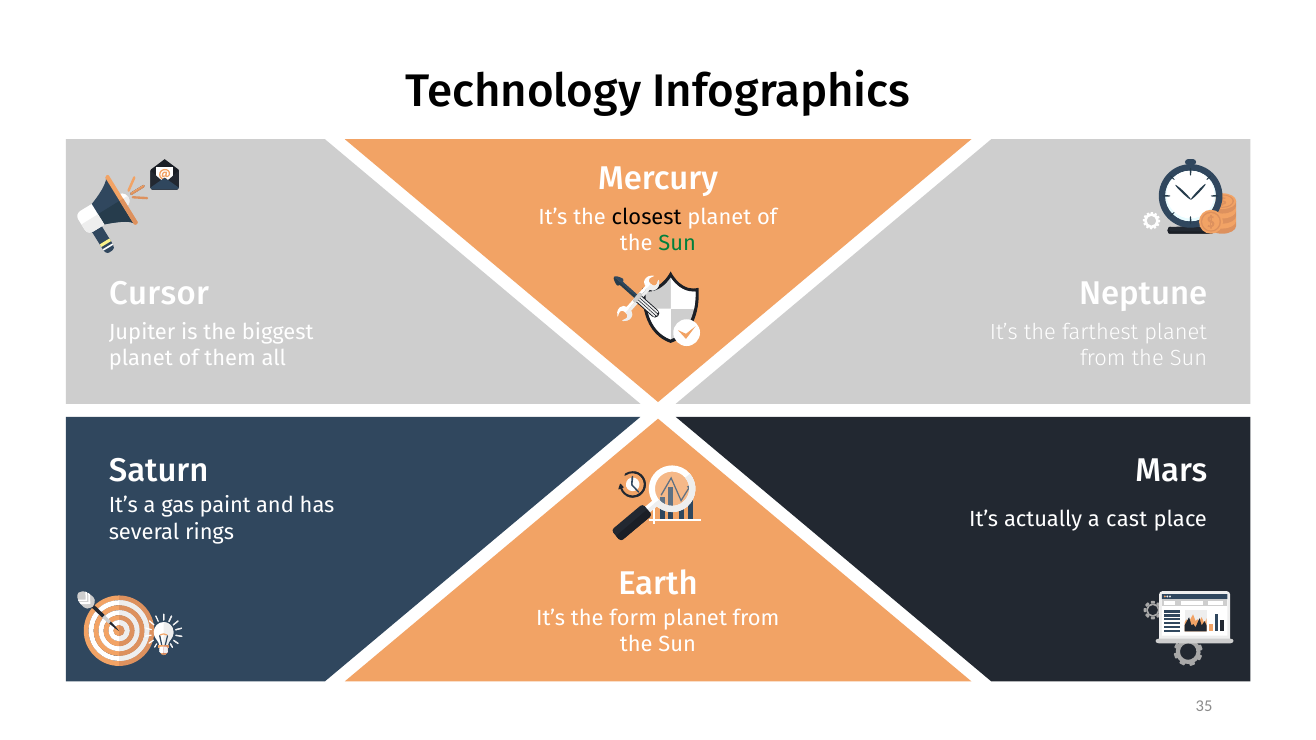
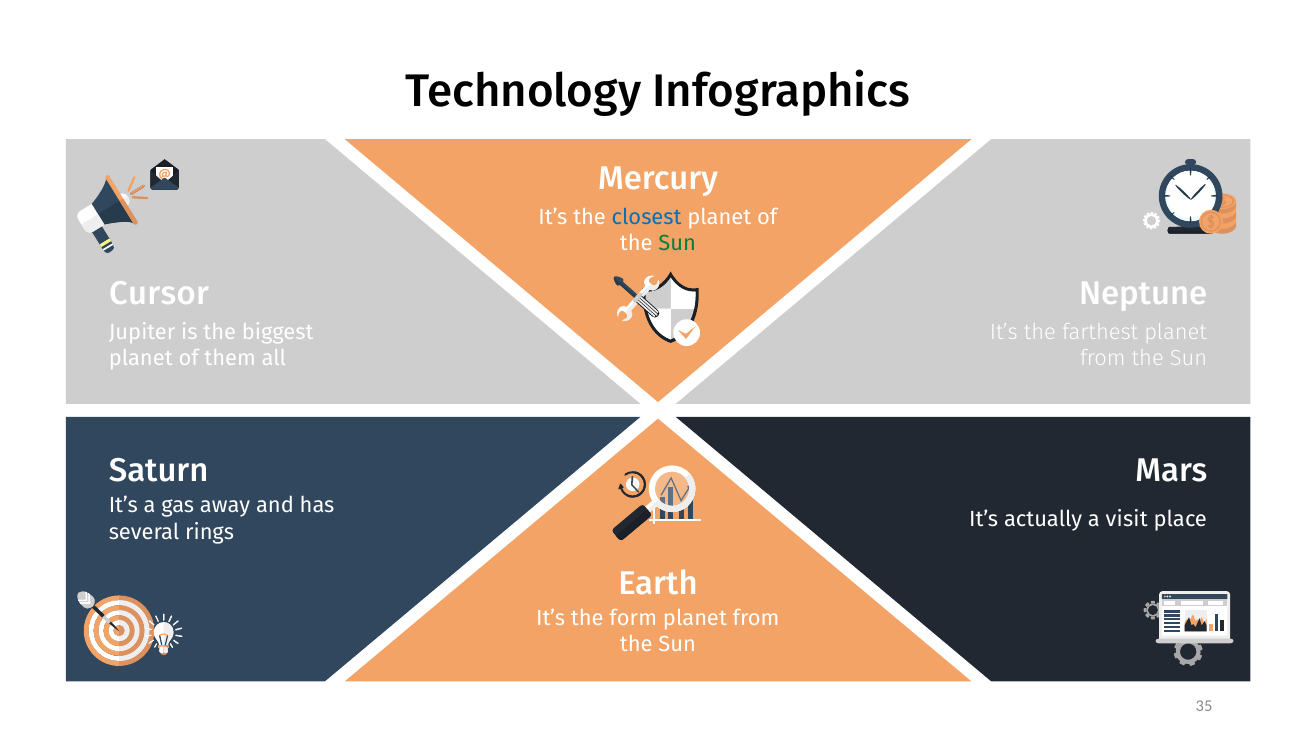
closest colour: black -> blue (647, 217)
paint: paint -> away (225, 506)
cast: cast -> visit (1127, 519)
